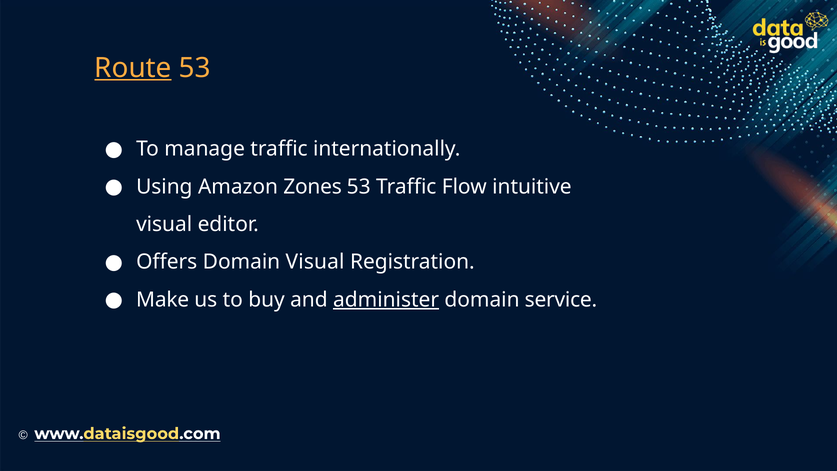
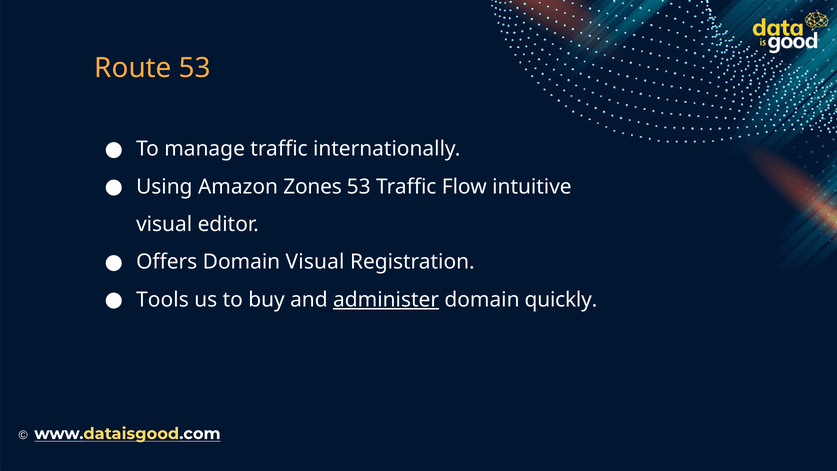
Route underline: present -> none (133, 68)
Make: Make -> Tools (162, 300)
service: service -> quickly (561, 300)
